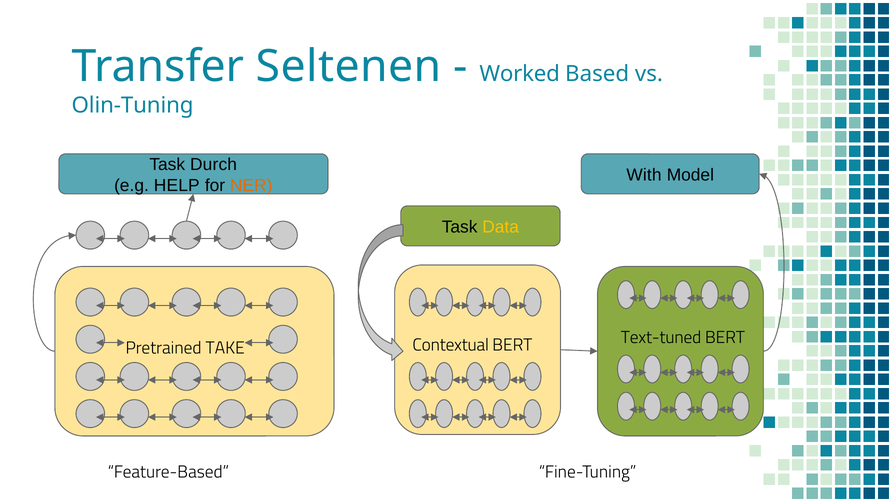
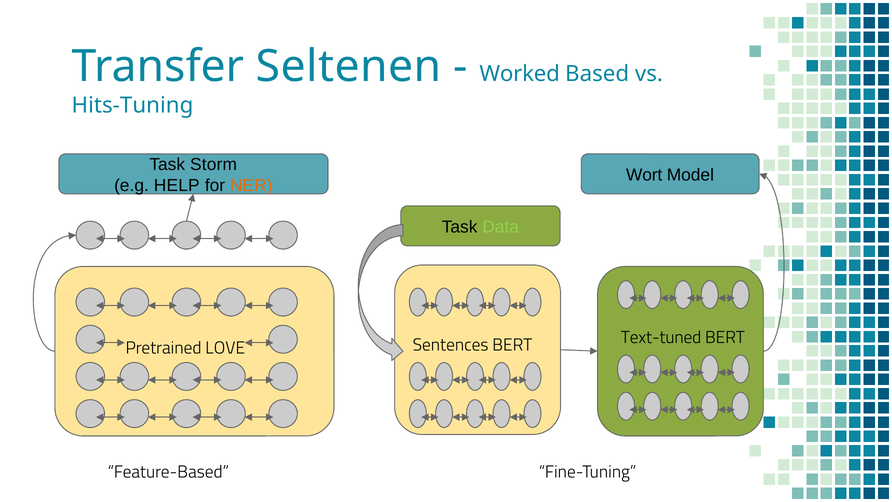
Olin-Tuning: Olin-Tuning -> Hits-Tuning (132, 105)
Durch: Durch -> Storm (214, 165)
With: With -> Wort (644, 175)
Data colour: yellow -> light green (501, 227)
Contextual: Contextual -> Sentences (451, 345)
TAKE: TAKE -> LOVE (225, 348)
